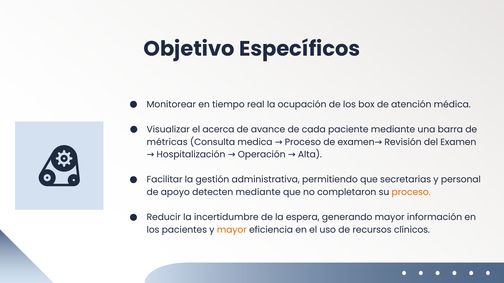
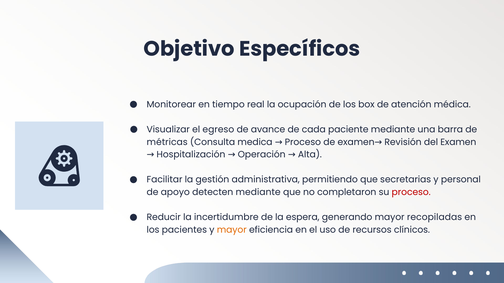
acerca: acerca -> egreso (218, 130)
proceso colour: orange -> red (411, 193)
información: información -> recopiladas (434, 218)
